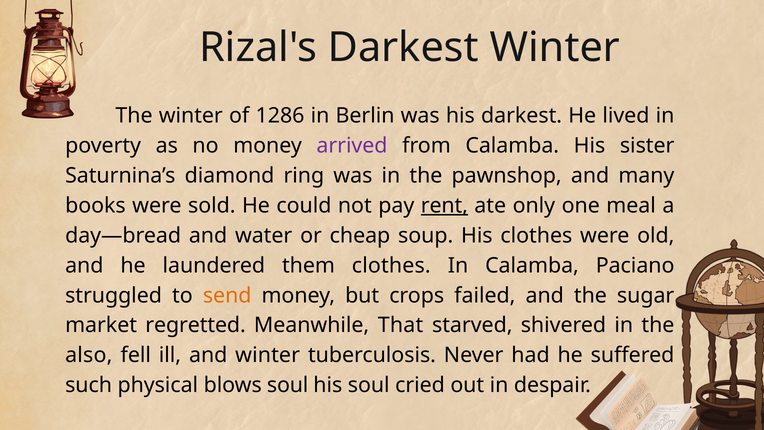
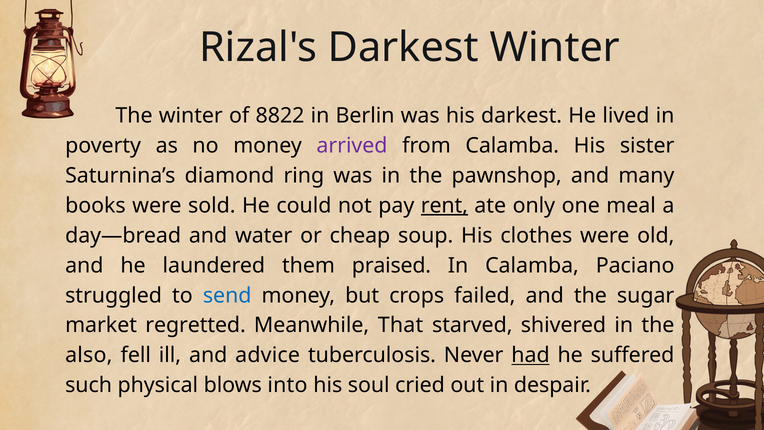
1286: 1286 -> 8822 (280, 116)
them clothes: clothes -> praised (391, 265)
send colour: orange -> blue (227, 295)
and winter: winter -> advice (268, 355)
had underline: none -> present (531, 355)
blows soul: soul -> into (287, 385)
